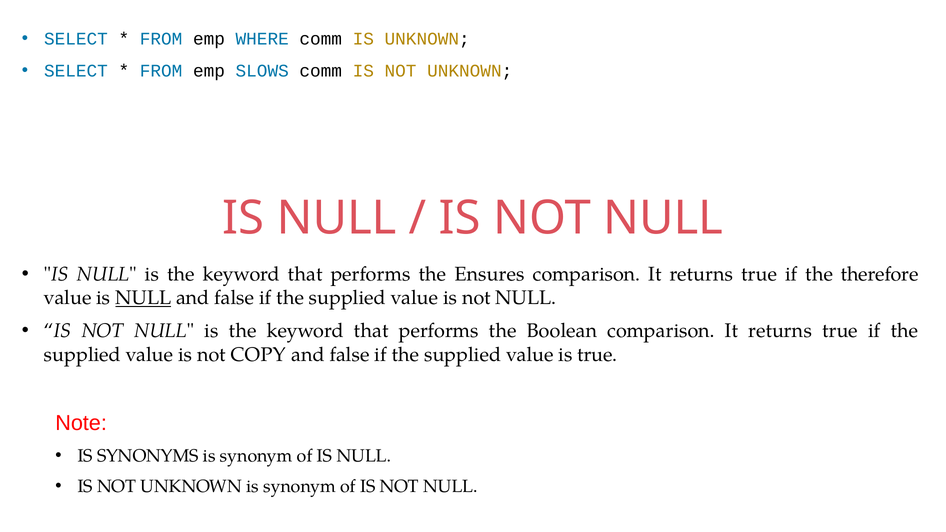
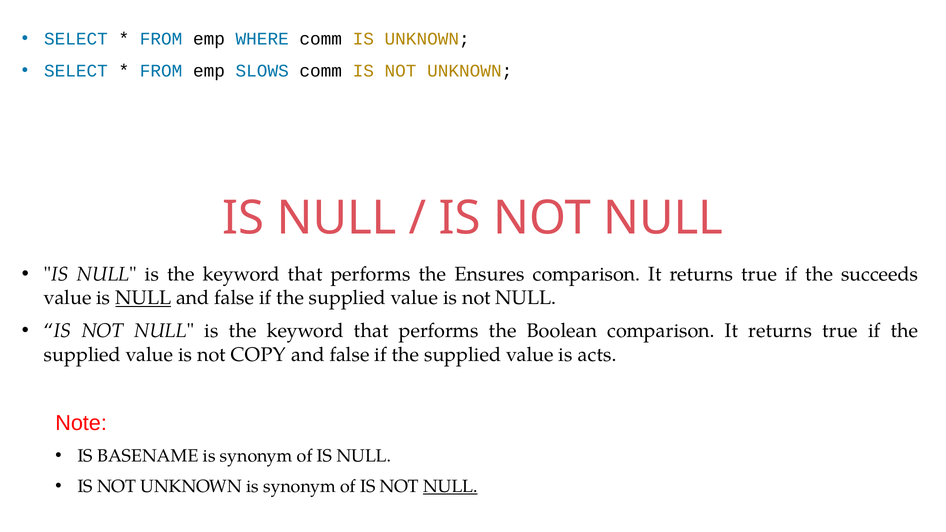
therefore: therefore -> succeeds (880, 274)
is true: true -> acts (597, 355)
SYNONYMS: SYNONYMS -> BASENAME (148, 456)
NULL underline: none -> present (450, 487)
